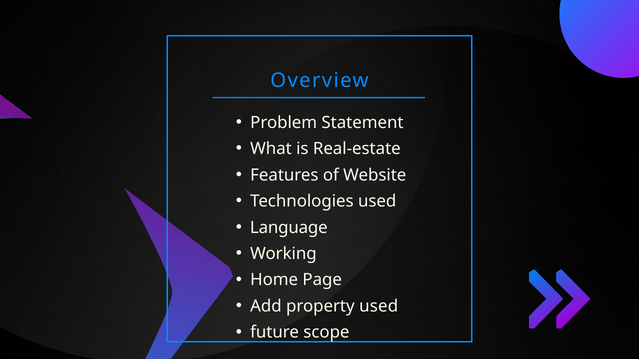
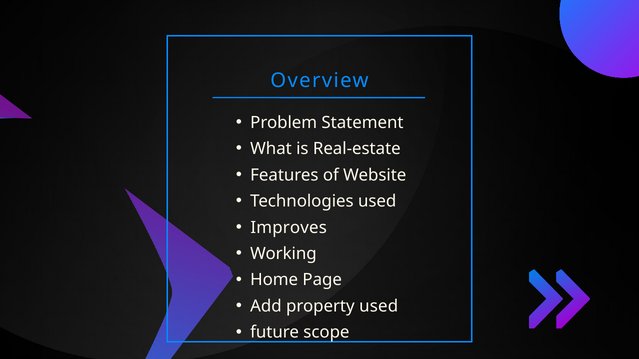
Language: Language -> Improves (289, 228)
